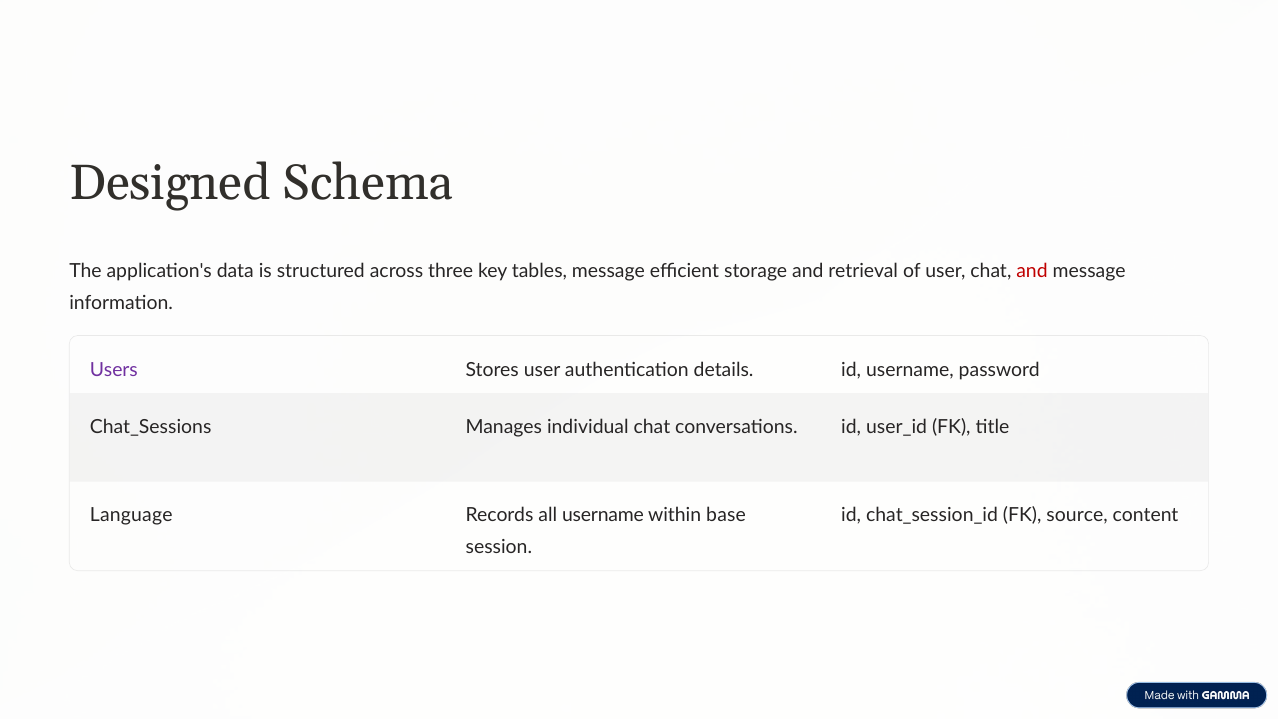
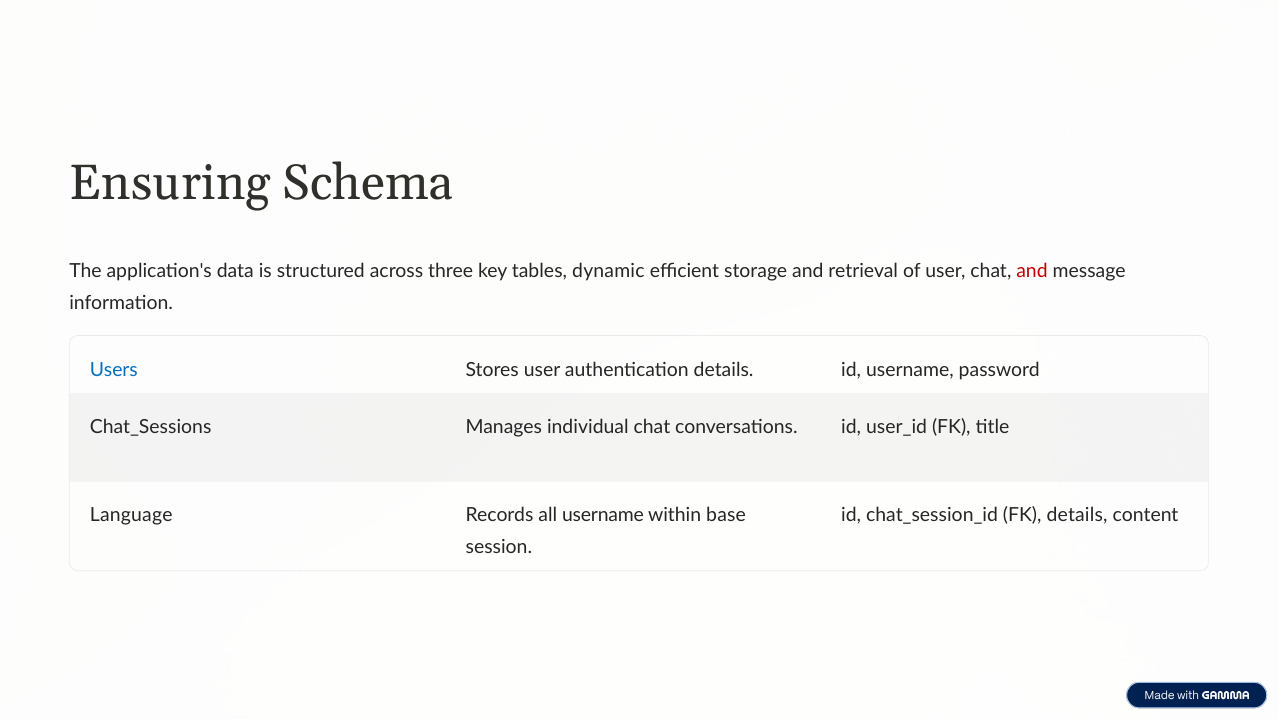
Designed: Designed -> Ensuring (170, 184)
tables message: message -> dynamic (608, 271)
Users colour: purple -> blue (114, 370)
FK source: source -> details (1077, 515)
